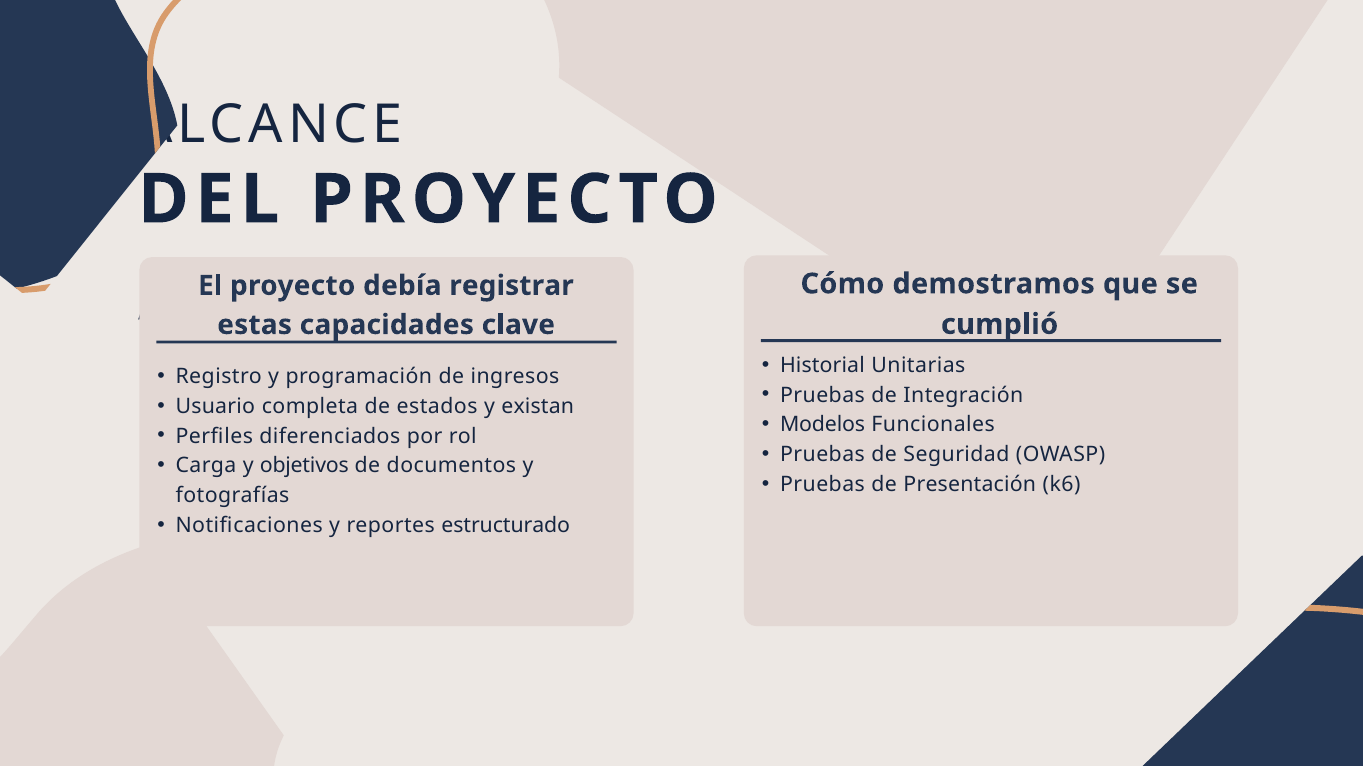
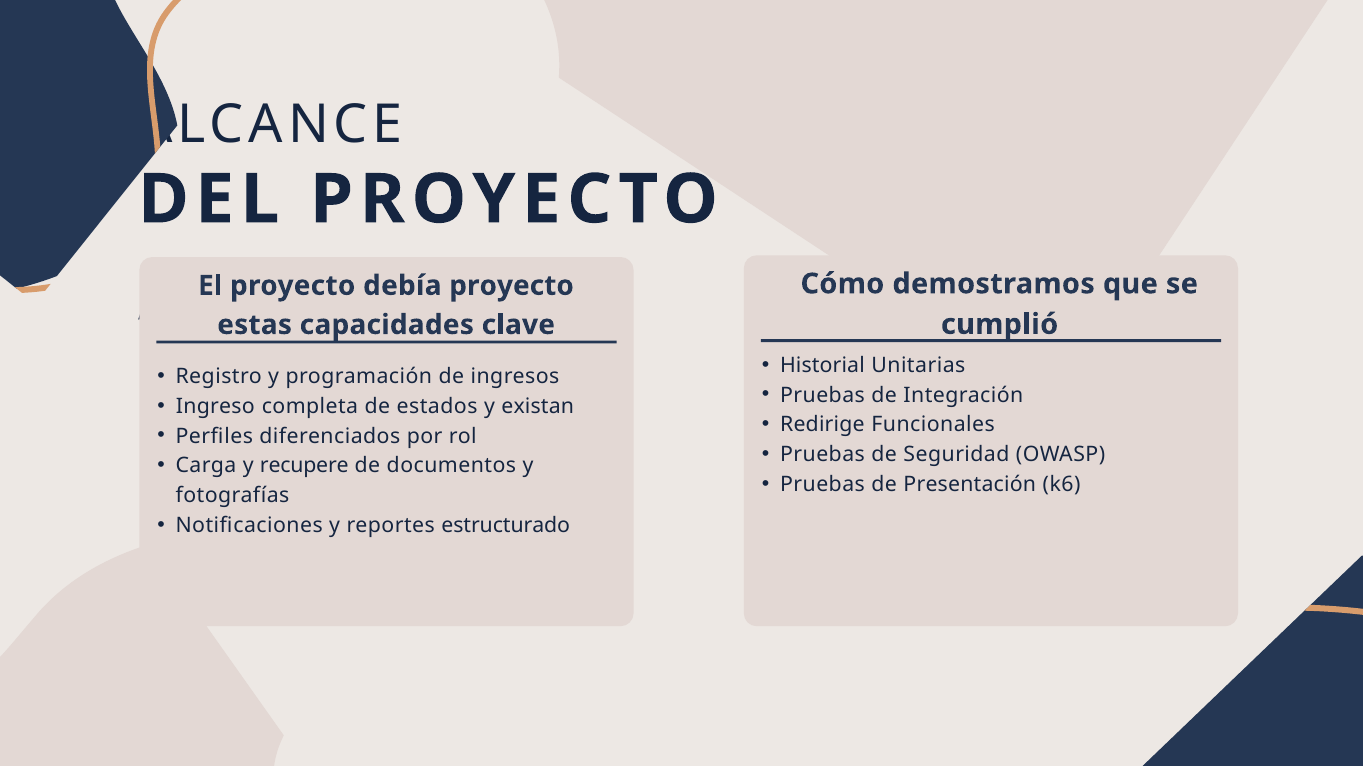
debía registrar: registrar -> proyecto (512, 286)
Usuario: Usuario -> Ingreso (215, 407)
Modelos: Modelos -> Redirige (822, 425)
objetivos: objetivos -> recupere (304, 466)
